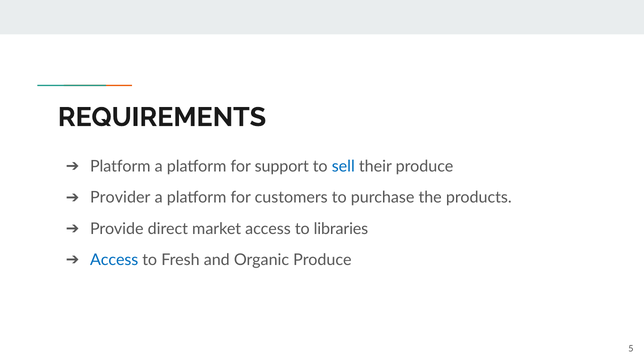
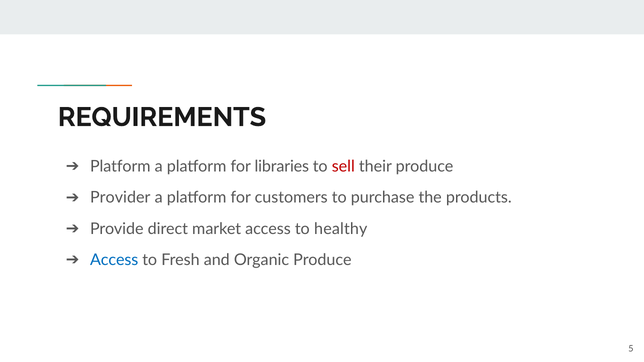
support: support -> libraries (282, 167)
sell colour: blue -> red (343, 167)
libraries: libraries -> healthy (341, 229)
